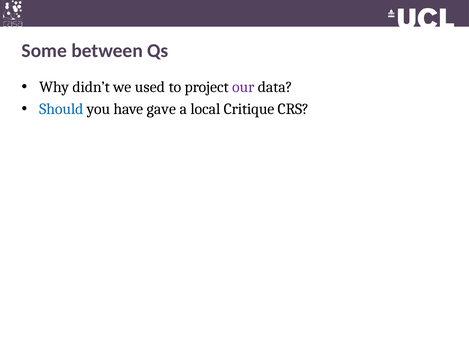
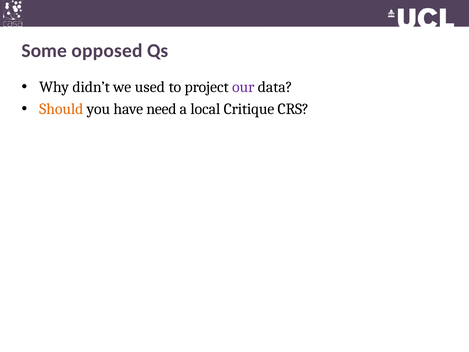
between: between -> opposed (107, 51)
Should colour: blue -> orange (61, 109)
gave: gave -> need (161, 109)
